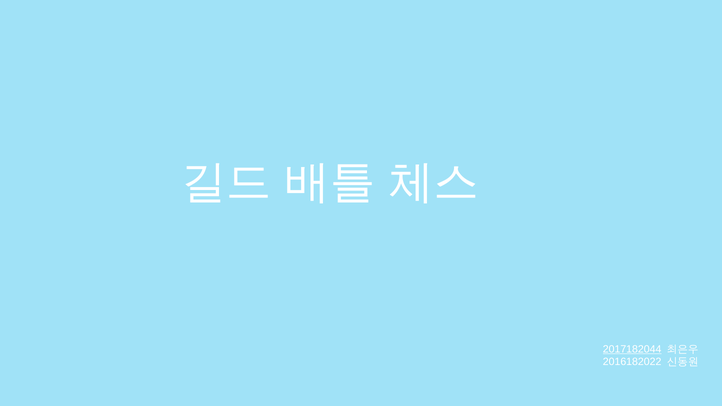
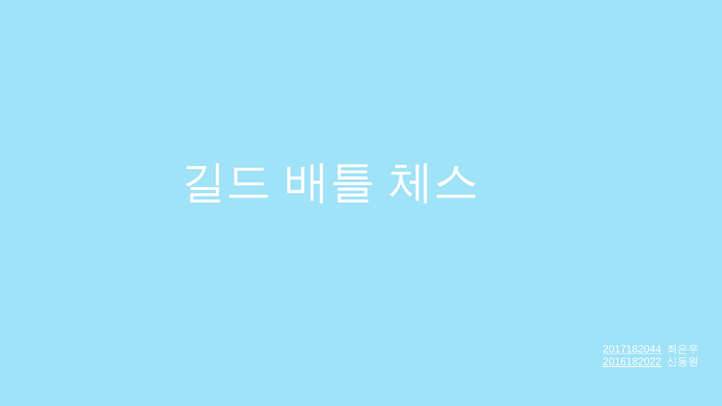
2016182022 underline: none -> present (632, 362)
